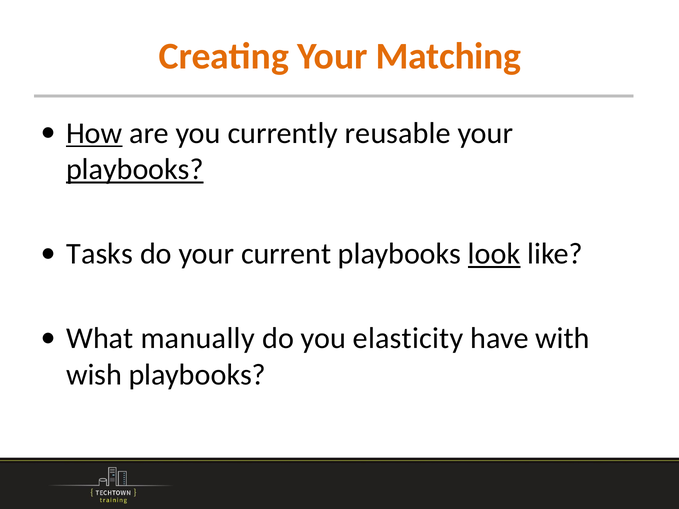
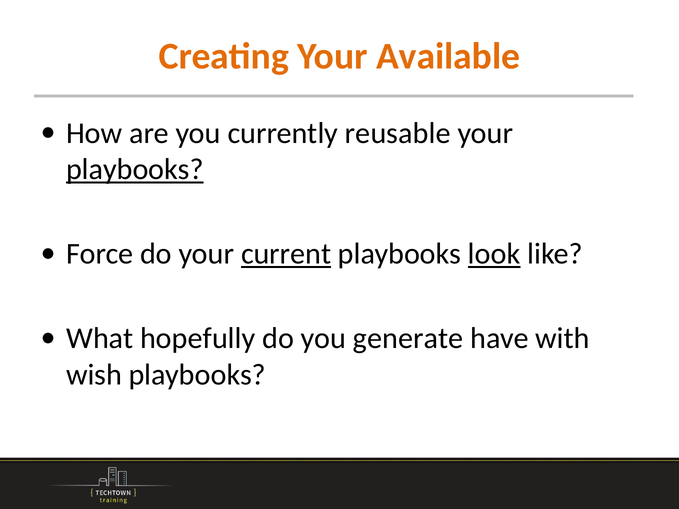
Matching: Matching -> Available (448, 56)
How underline: present -> none (94, 133)
Tasks: Tasks -> Force (100, 254)
current underline: none -> present (286, 254)
manually: manually -> hopefully (198, 339)
elasticity: elasticity -> generate (408, 339)
